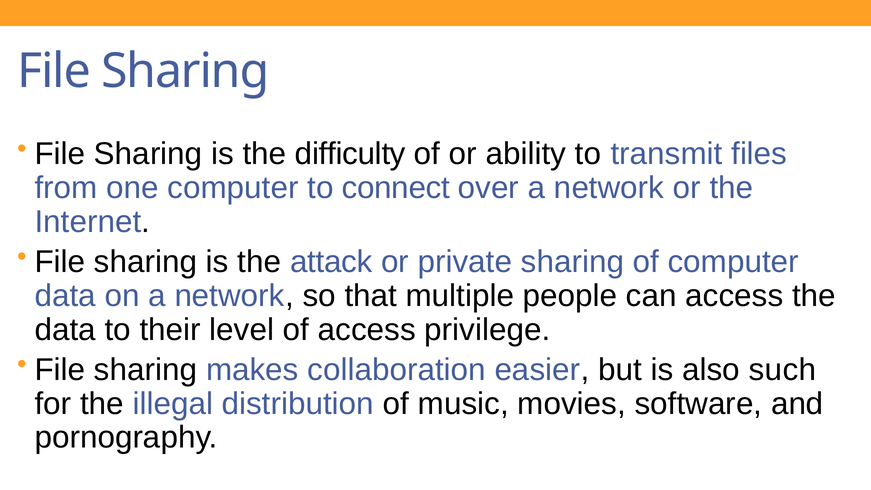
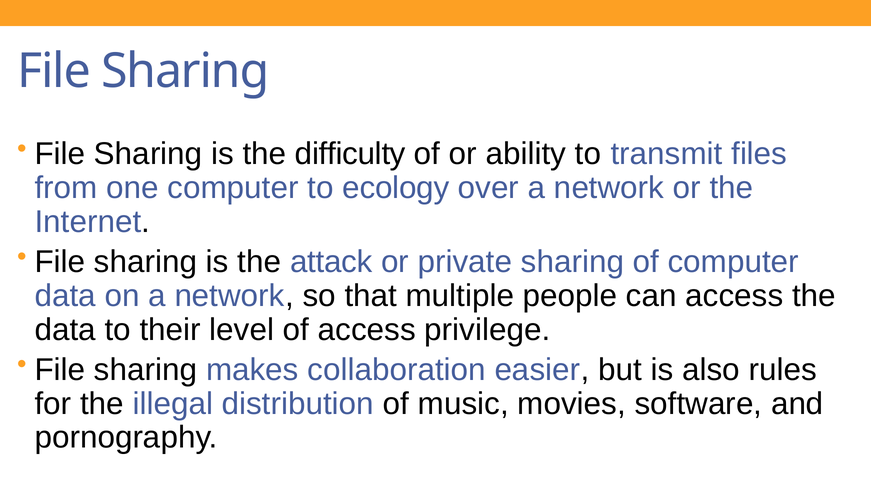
connect: connect -> ecology (396, 188)
such: such -> rules (783, 370)
